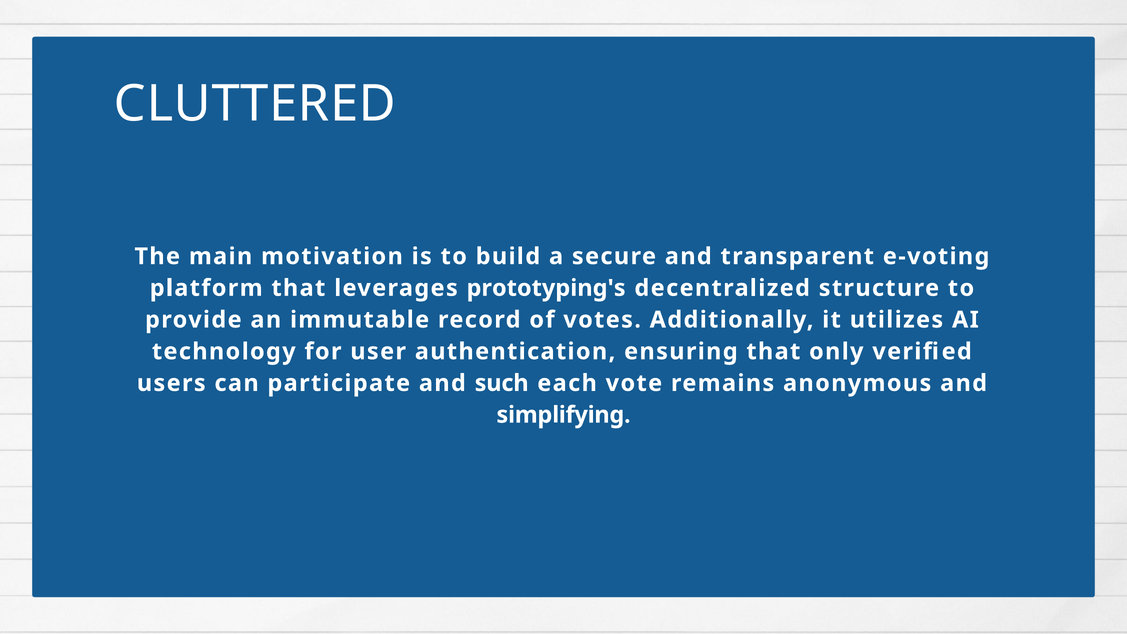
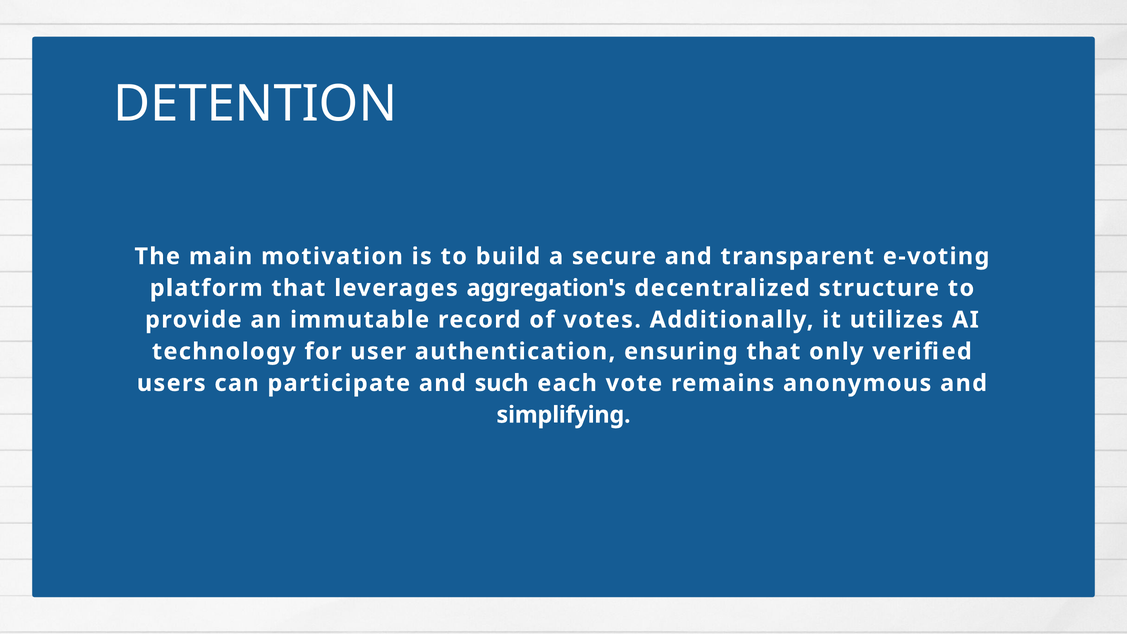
CLUTTERED: CLUTTERED -> DETENTION (255, 104)
prototyping's: prototyping's -> aggregation's (546, 288)
